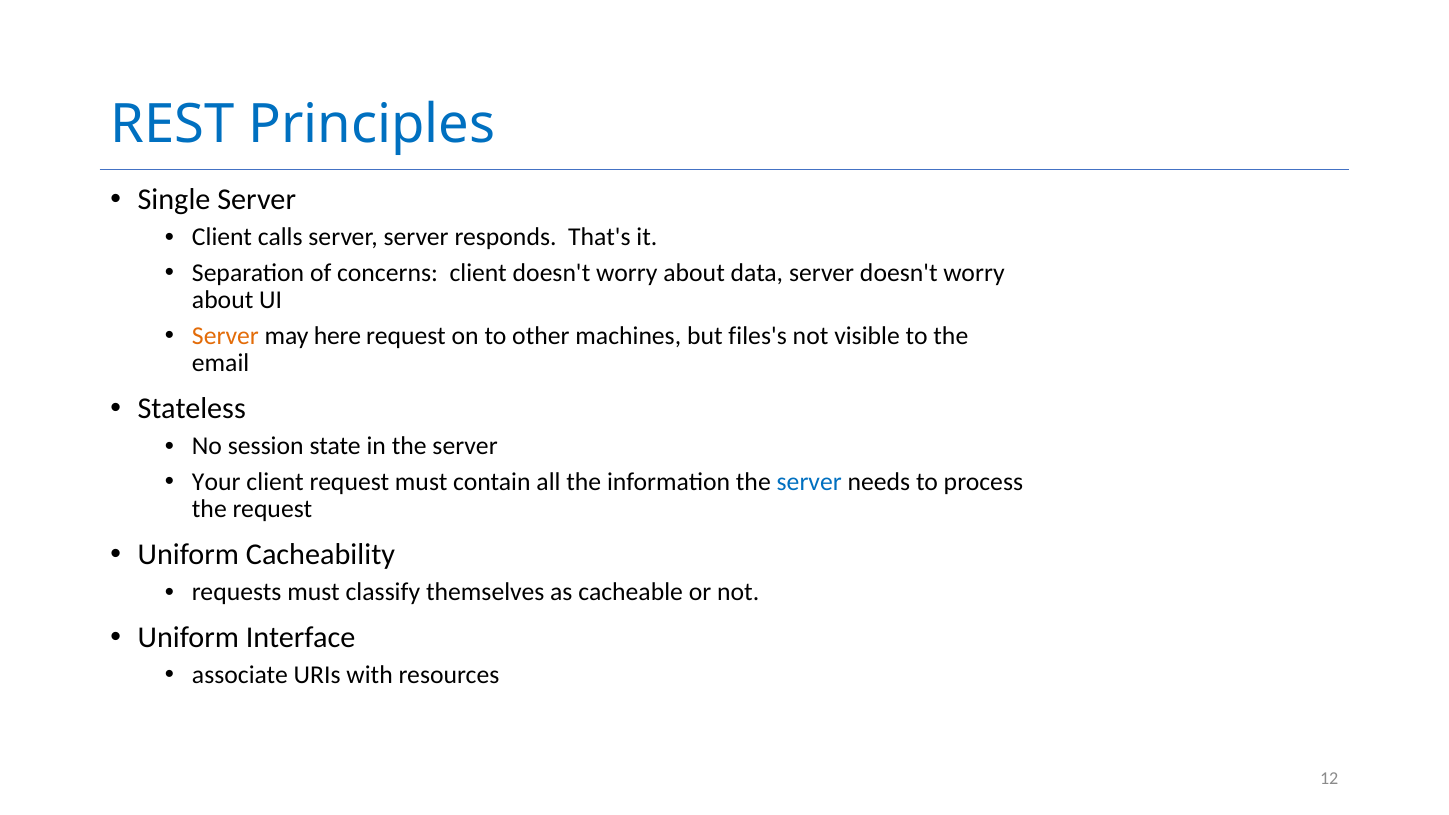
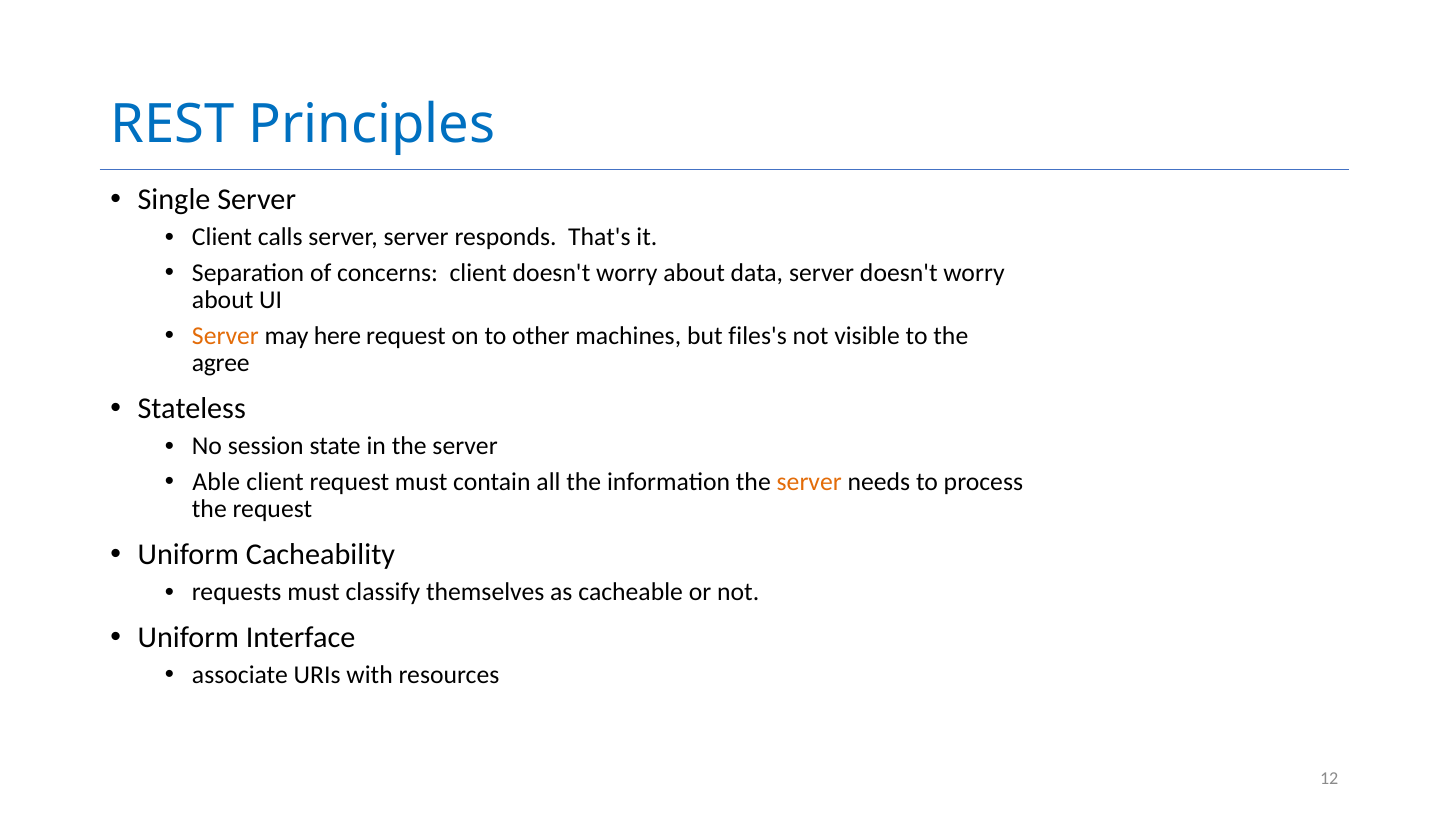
email: email -> agree (221, 364)
Your: Your -> Able (216, 482)
server colour: blue -> orange (809, 482)
